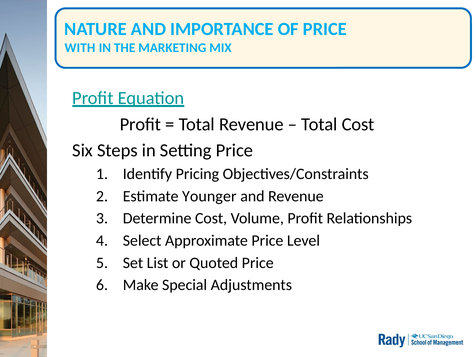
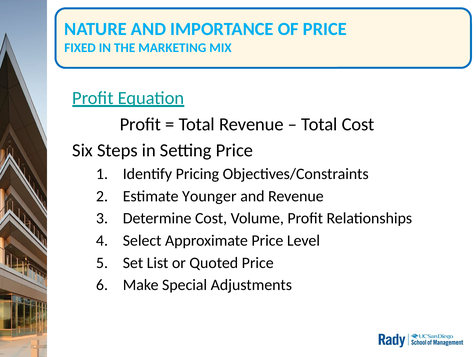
WITH: WITH -> FIXED (80, 48)
